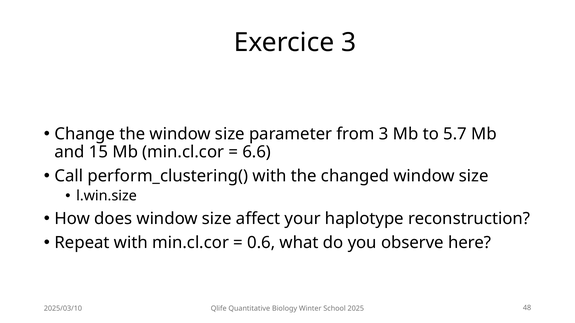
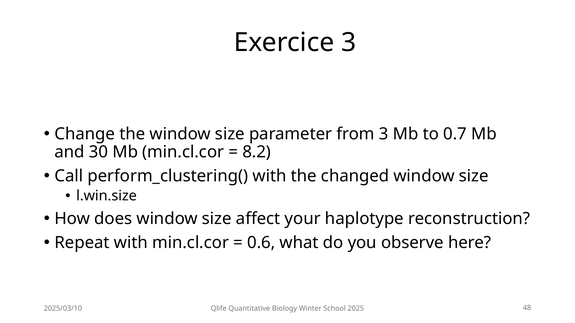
5.7: 5.7 -> 0.7 (455, 134)
15: 15 -> 30 (99, 152)
6.6: 6.6 -> 8.2 (257, 152)
